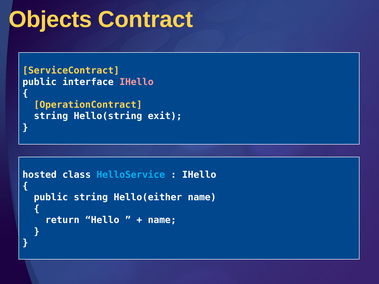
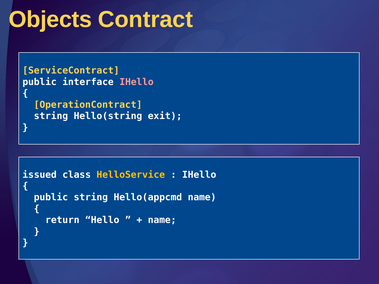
hosted: hosted -> issued (40, 175)
HelloService colour: light blue -> yellow (131, 175)
Hello(either: Hello(either -> Hello(appcmd (148, 198)
